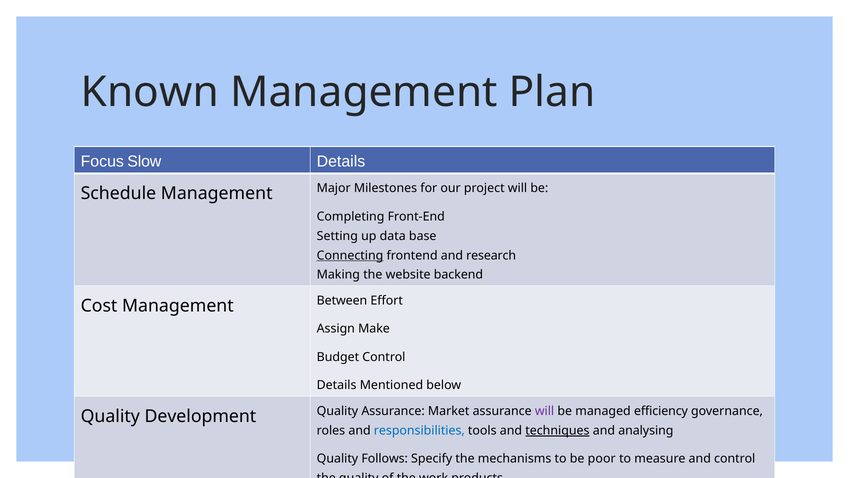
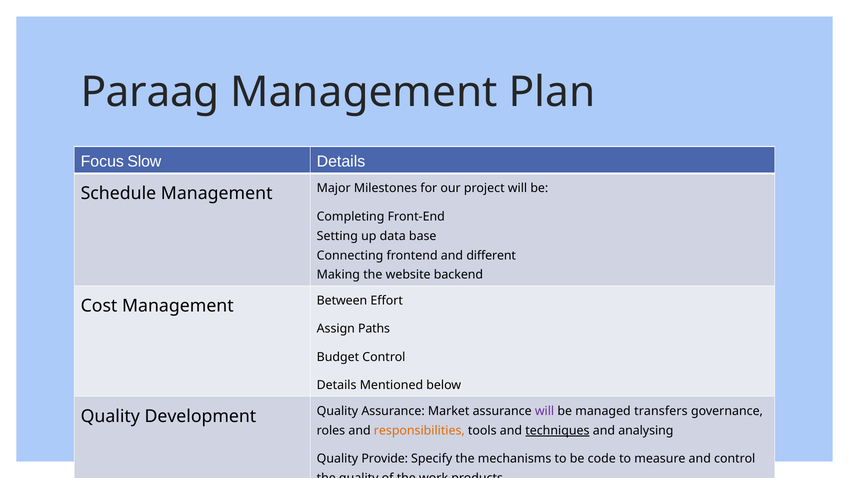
Known: Known -> Paraag (150, 92)
Connecting underline: present -> none (350, 255)
research: research -> different (491, 255)
Make: Make -> Paths (374, 329)
efficiency: efficiency -> transfers (661, 411)
responsibilities colour: blue -> orange (419, 430)
Follows: Follows -> Provide (385, 458)
poor: poor -> code (602, 458)
